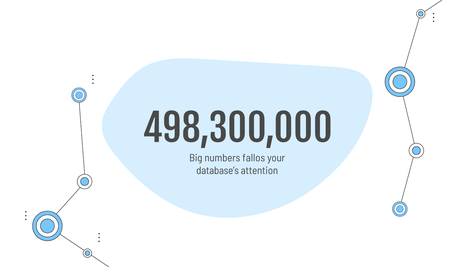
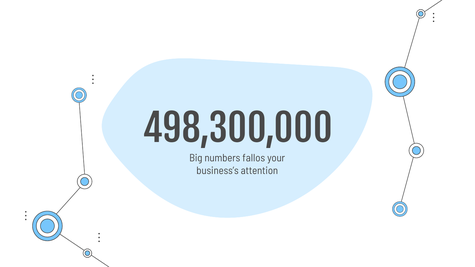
database’s: database’s -> business’s (218, 171)
